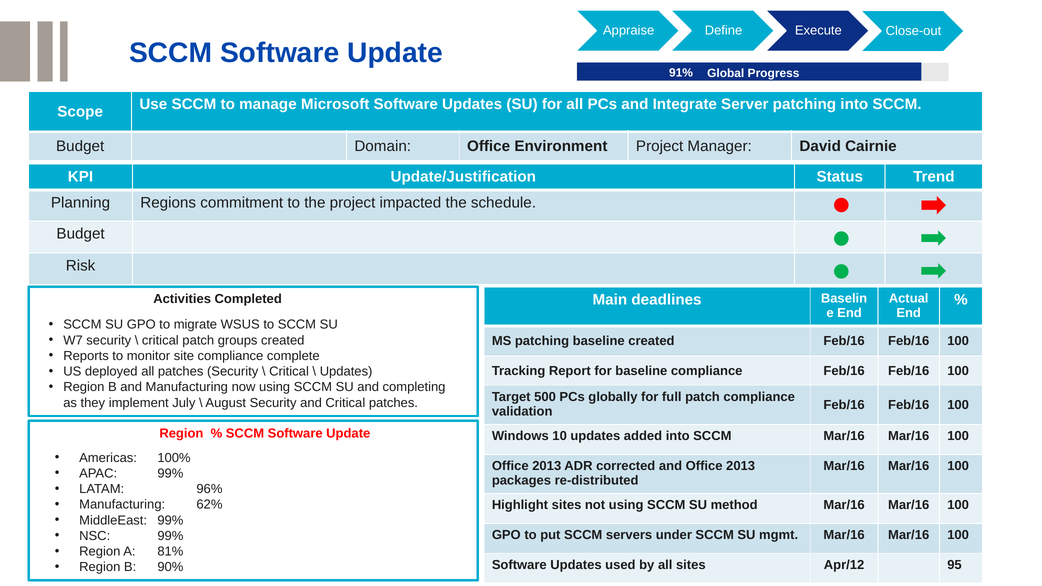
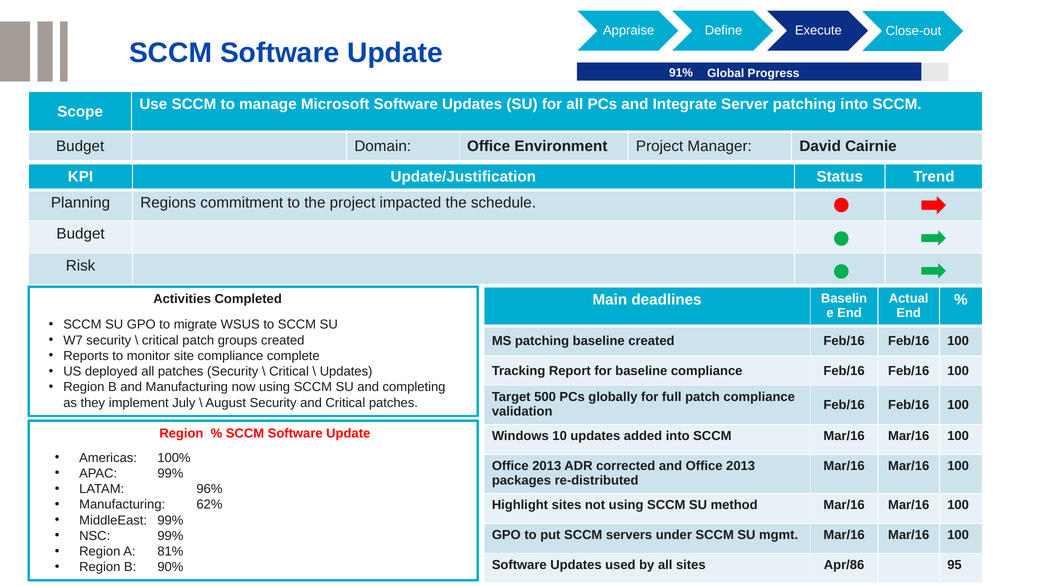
Apr/12: Apr/12 -> Apr/86 (844, 565)
